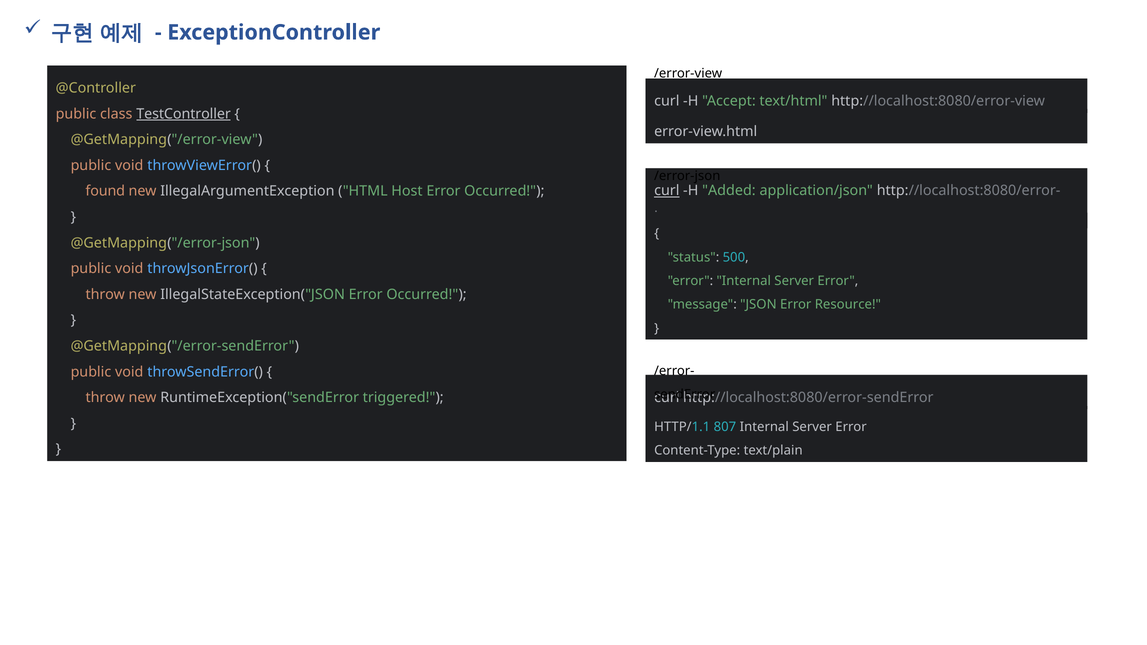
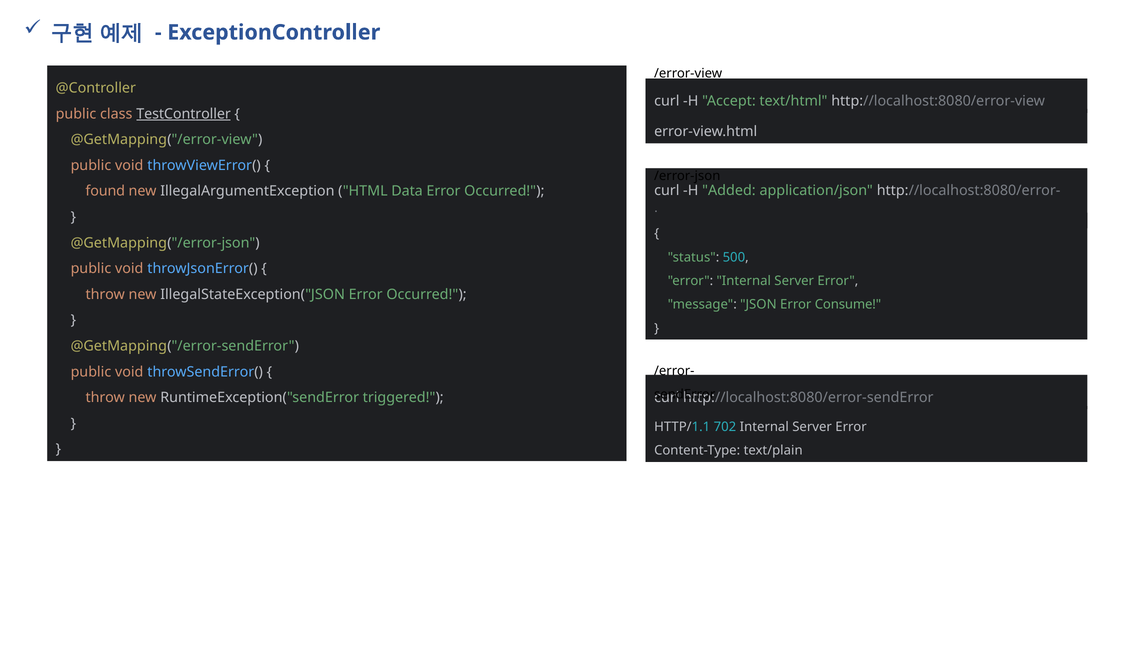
curl underline: present -> none (667, 191)
Host: Host -> Data (407, 191)
Resource: Resource -> Consume (848, 305)
807: 807 -> 702 (725, 427)
